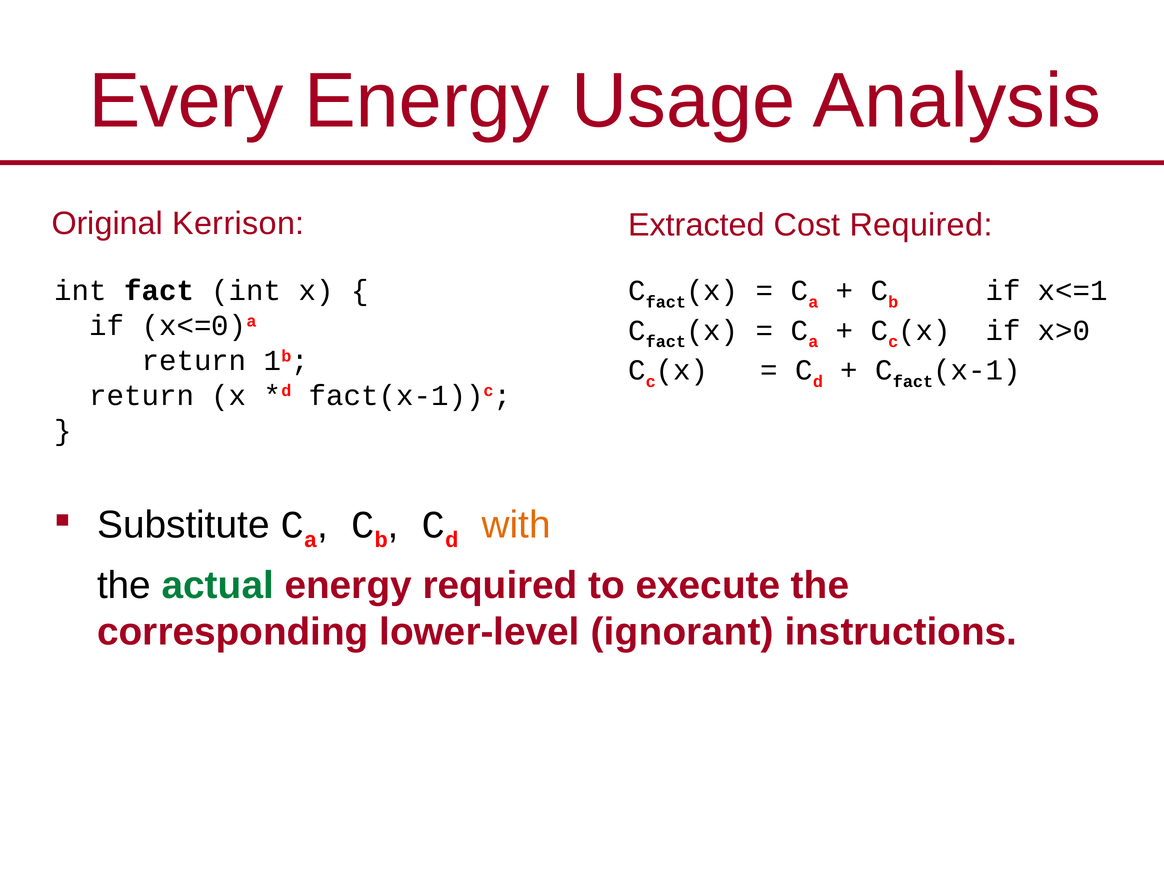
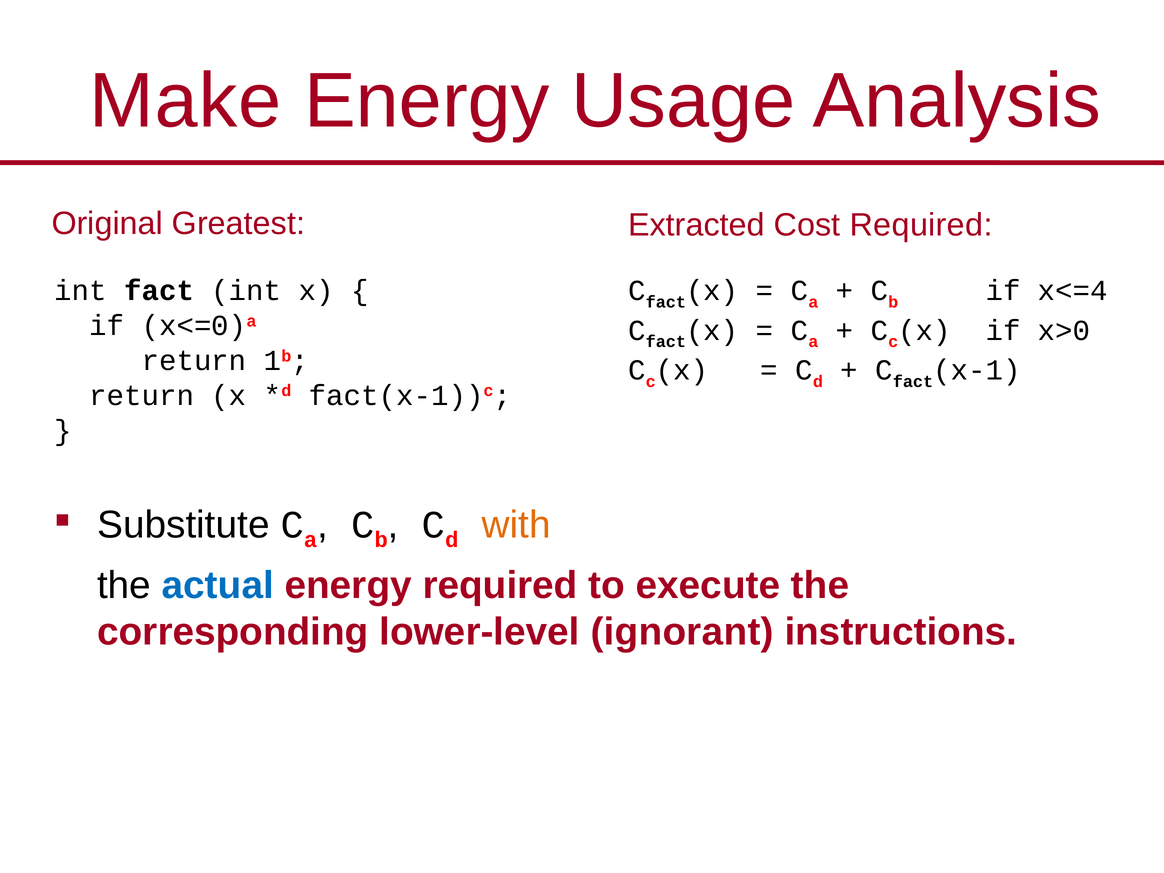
Every: Every -> Make (185, 101)
Kerrison: Kerrison -> Greatest (238, 223)
x<=1: x<=1 -> x<=4 (1073, 291)
actual colour: green -> blue (218, 586)
